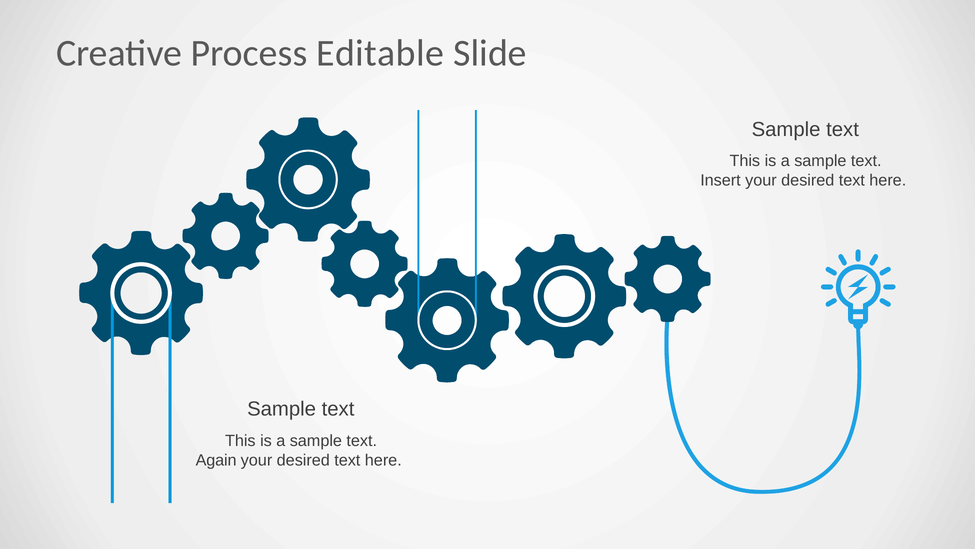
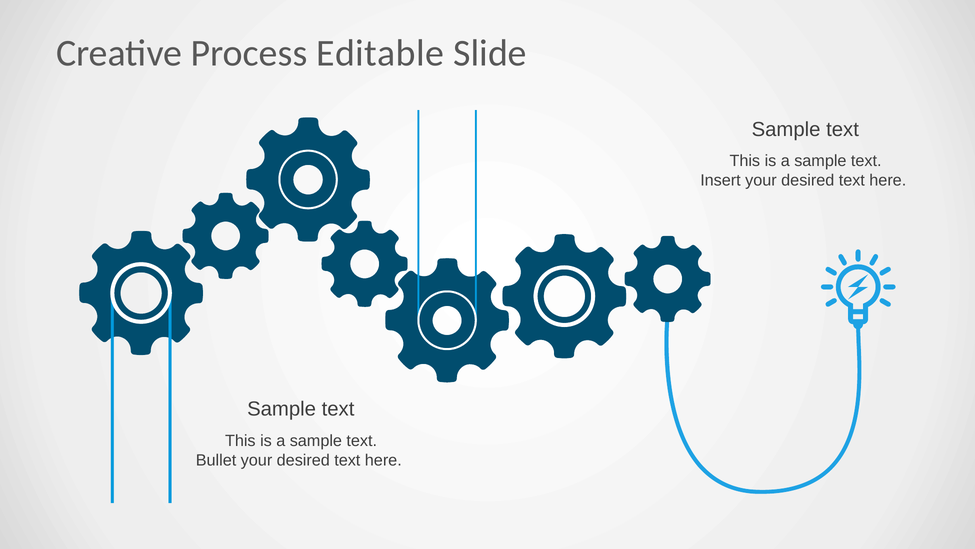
Again: Again -> Bullet (216, 460)
